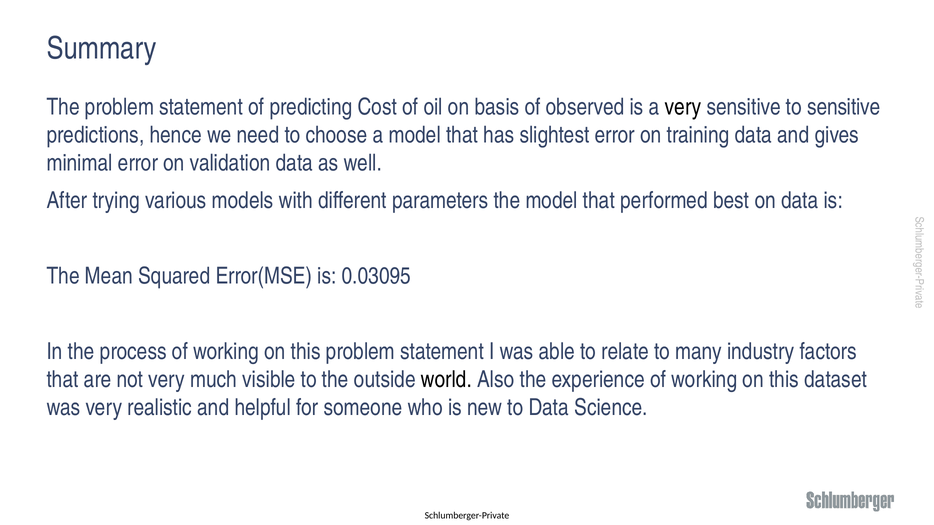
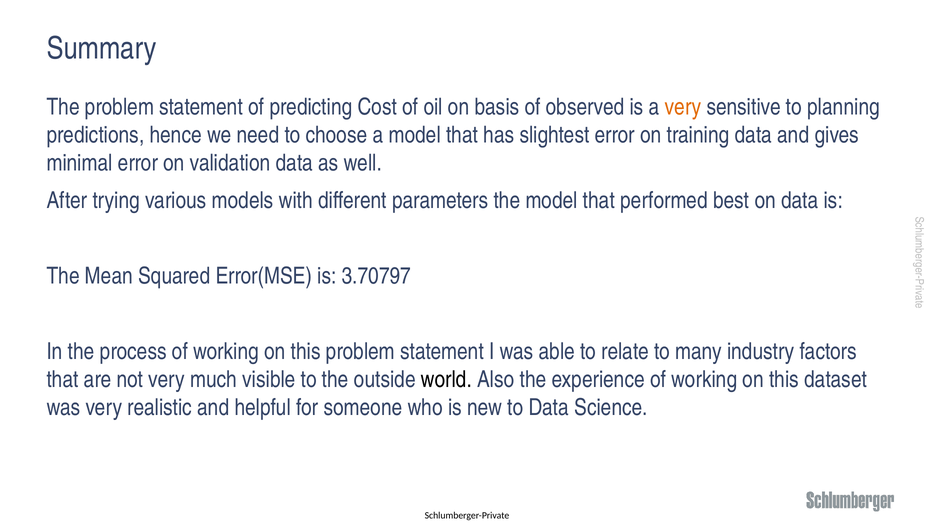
very colour: black -> orange (683, 107)
to sensitive: sensitive -> planning (844, 107)
0.03095: 0.03095 -> 3.70797 (376, 276)
